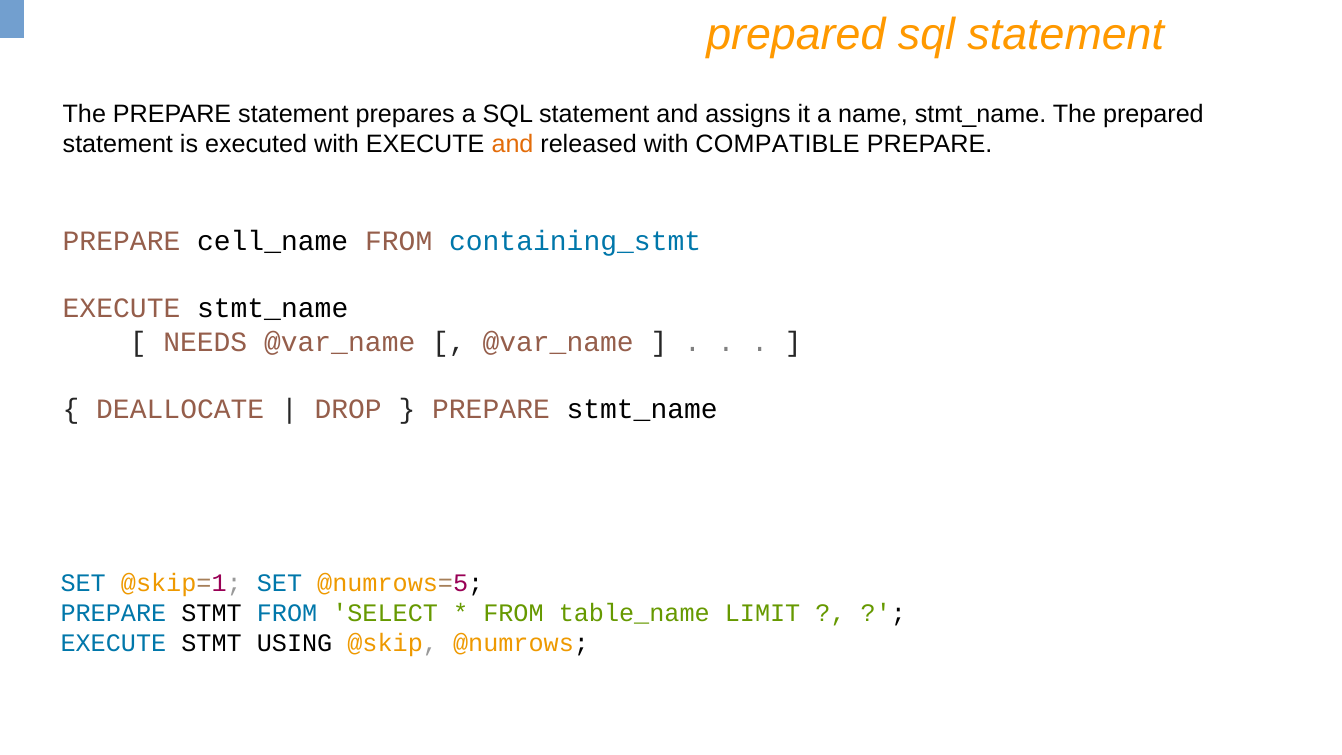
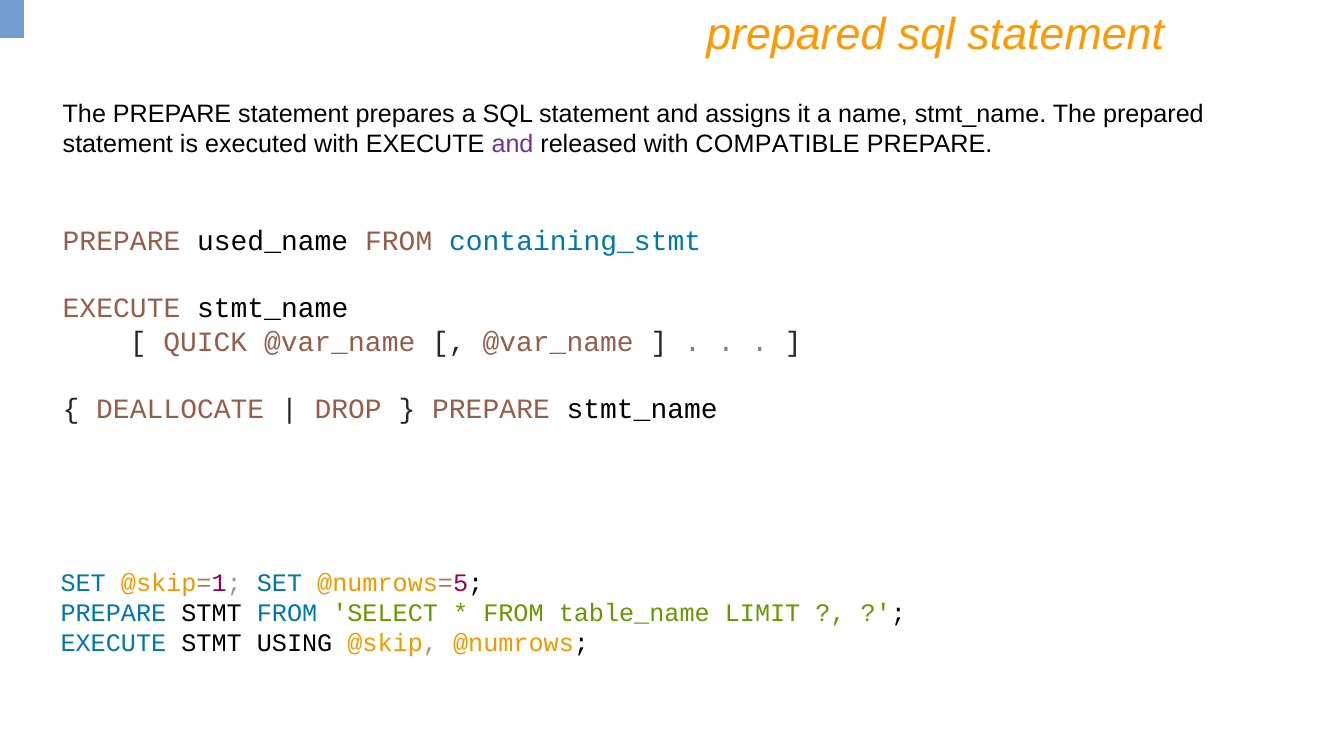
and colour: orange -> purple (512, 144)
cell_name: cell_name -> used_name (273, 242)
NEEDS: NEEDS -> QUICK (205, 342)
